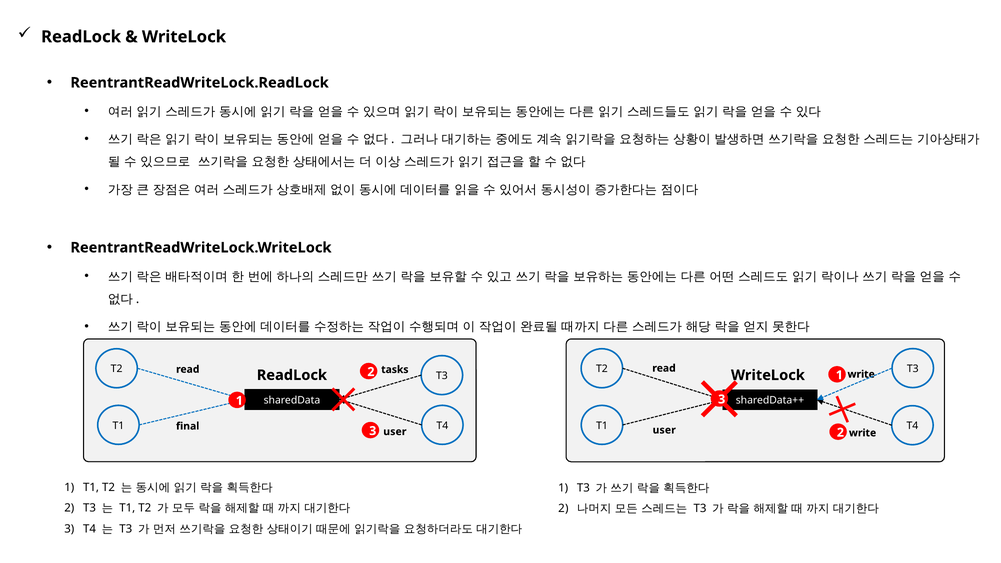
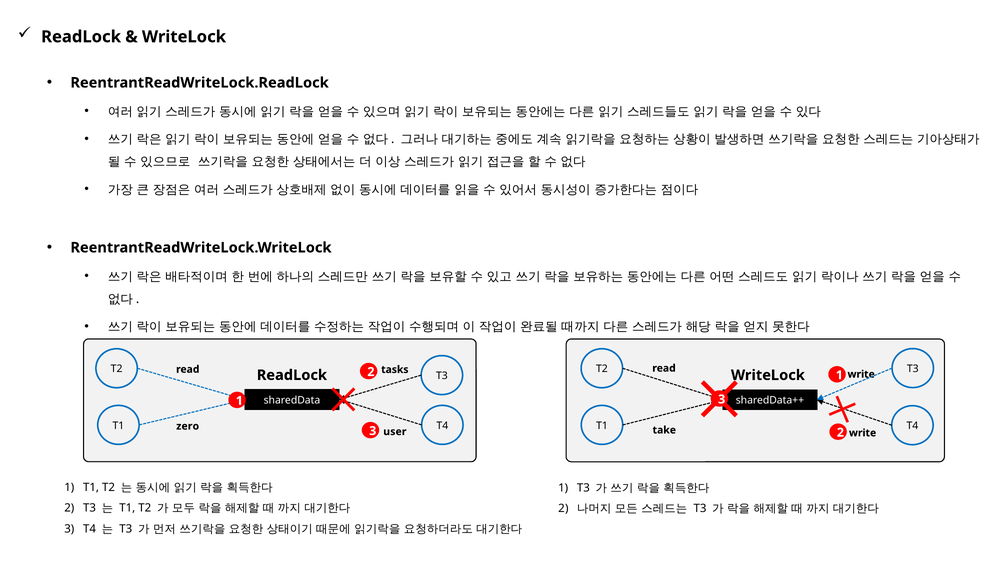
final: final -> zero (188, 426)
user: user -> take (664, 430)
